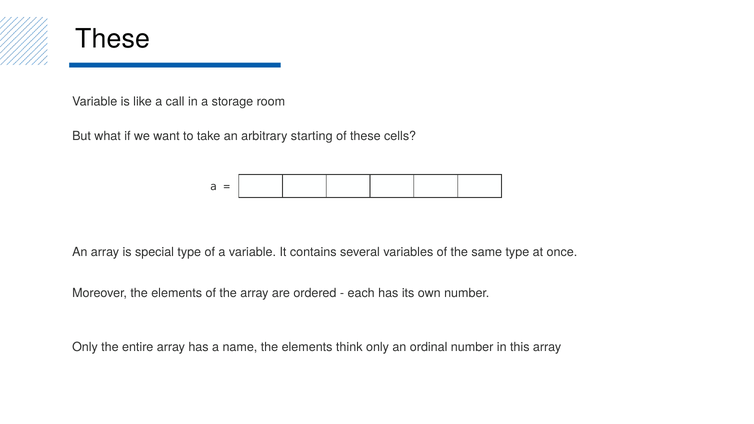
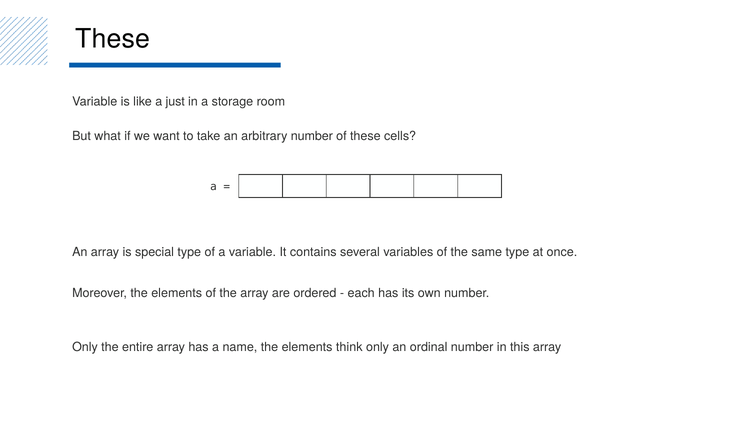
call: call -> just (175, 102)
arbitrary starting: starting -> number (312, 136)
